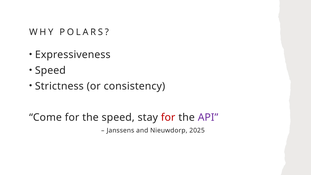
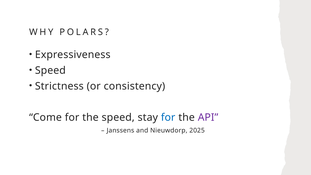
for colour: red -> blue (168, 117)
